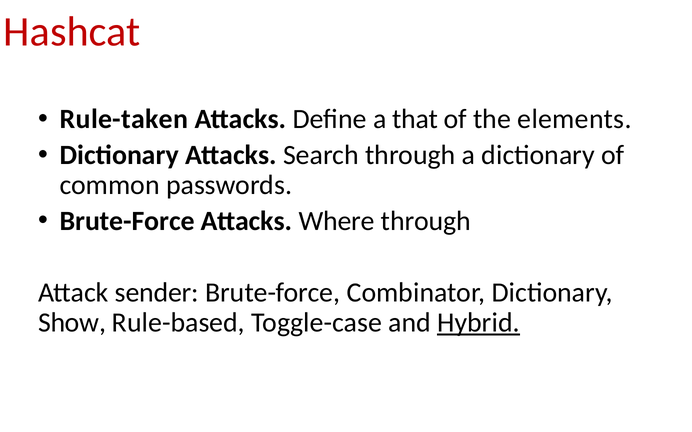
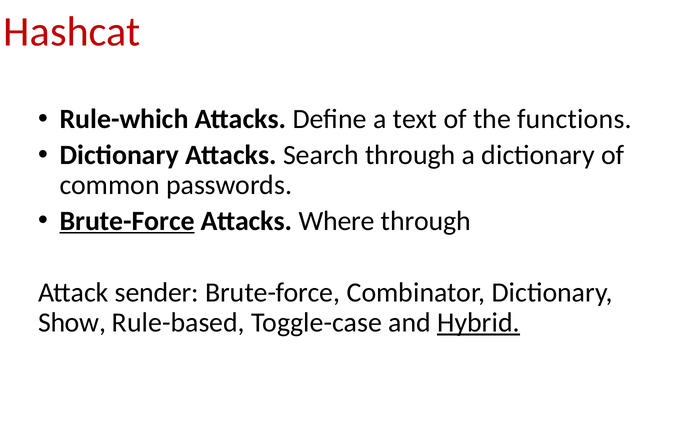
Rule-taken: Rule-taken -> Rule-which (124, 119)
that: that -> text (415, 119)
elements: elements -> functions (575, 119)
Brute-Force underline: none -> present (127, 221)
